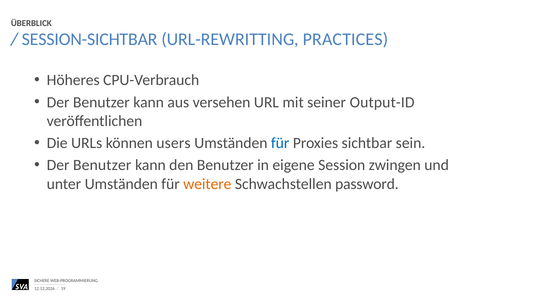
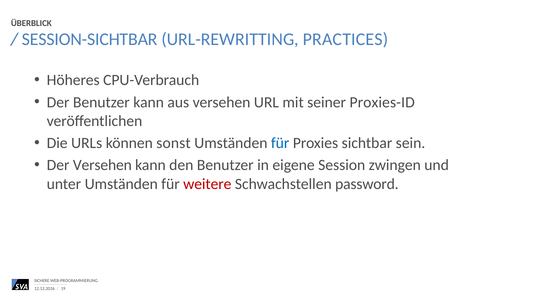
Output-ID: Output-ID -> Proxies-ID (382, 102)
users: users -> sonst (173, 143)
Benutzer: Benutzer -> Versehen (102, 165)
weitere colour: orange -> red (207, 184)
